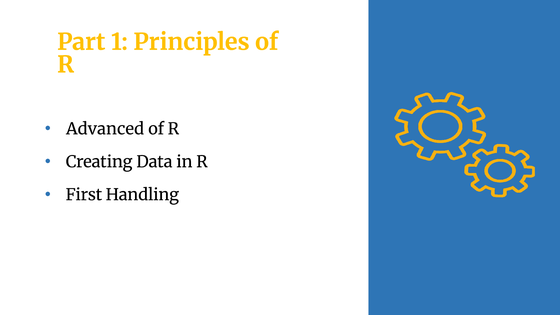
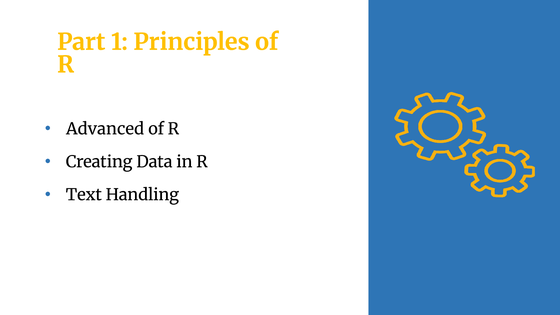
First: First -> Text (84, 195)
